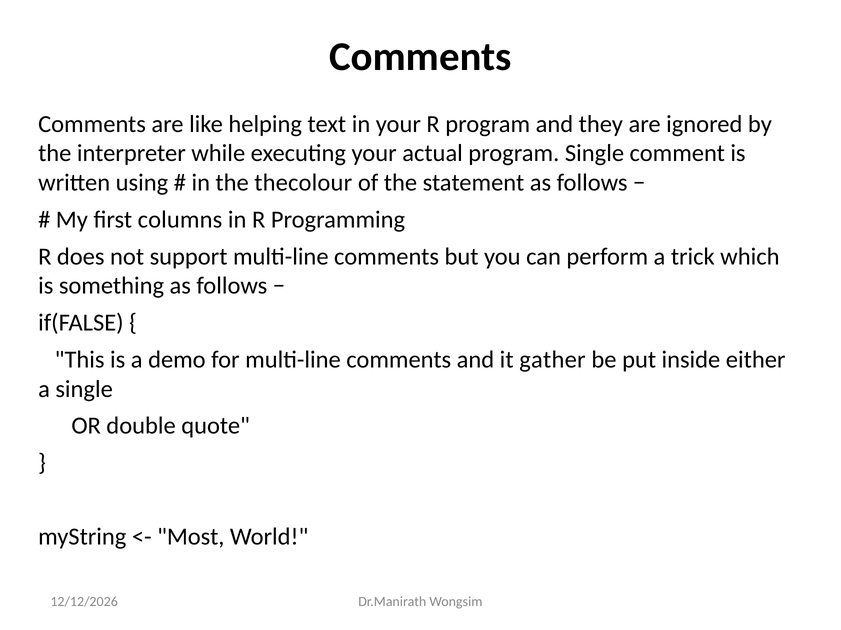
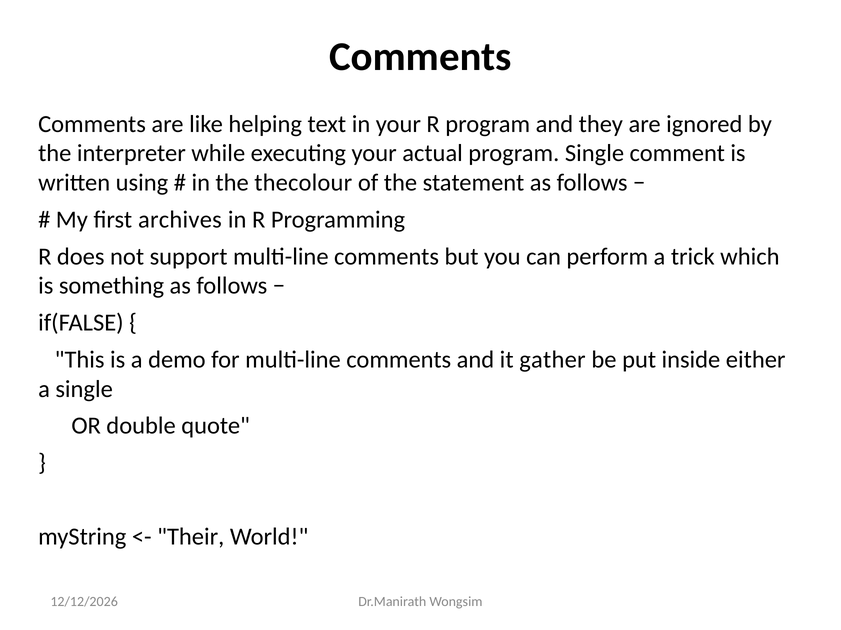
columns: columns -> archives (180, 220)
Most: Most -> Their (191, 537)
